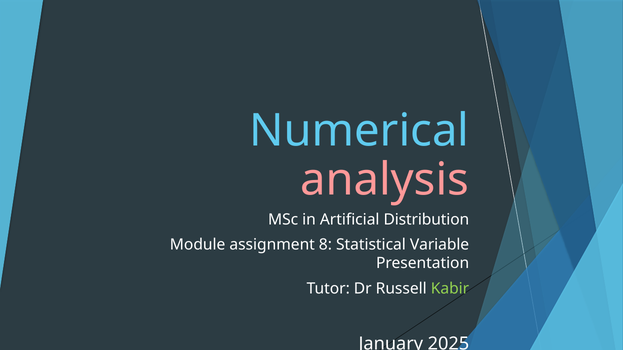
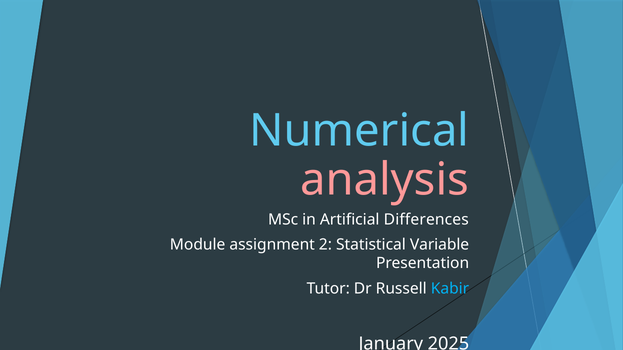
Distribution: Distribution -> Differences (426, 220)
8: 8 -> 2 (325, 245)
Kabir colour: light green -> light blue (450, 289)
